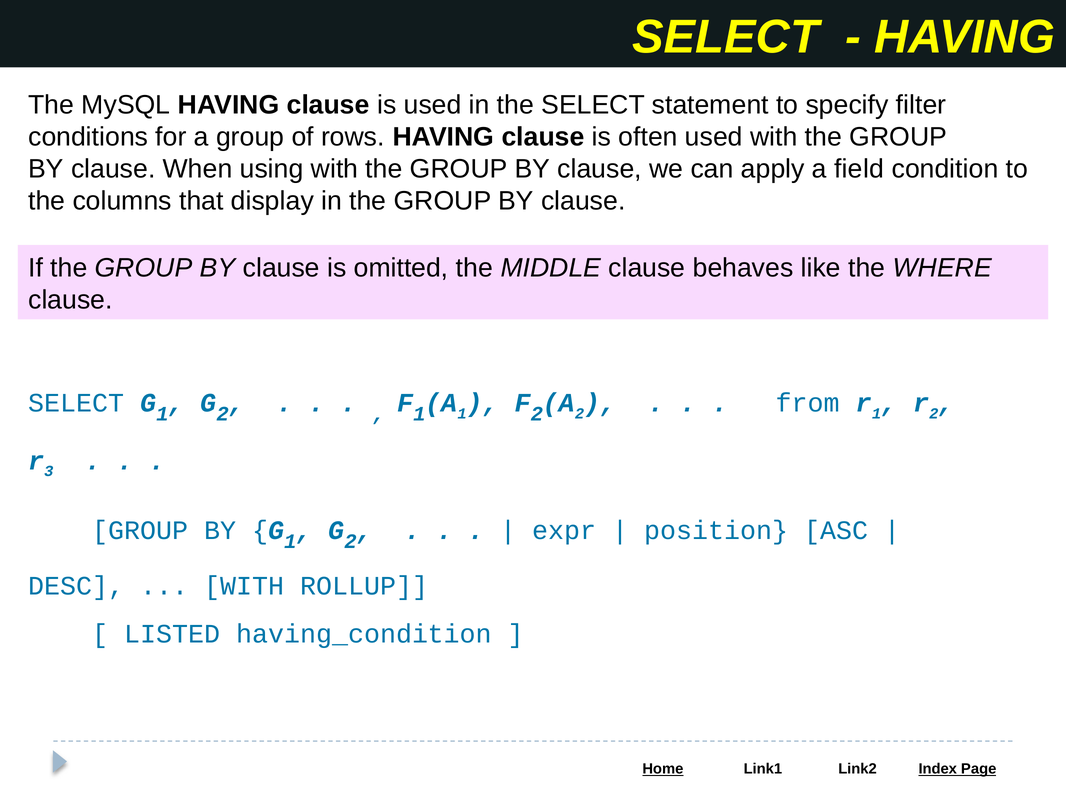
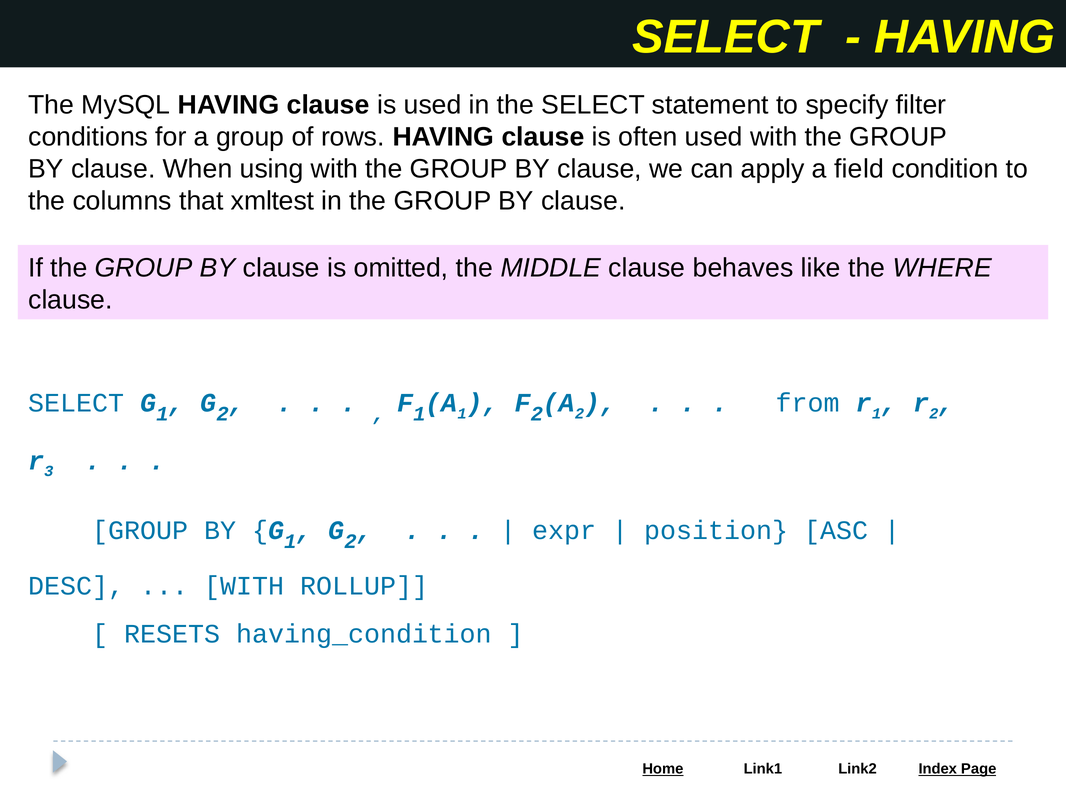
display: display -> xmltest (272, 201)
LISTED: LISTED -> RESETS (172, 634)
